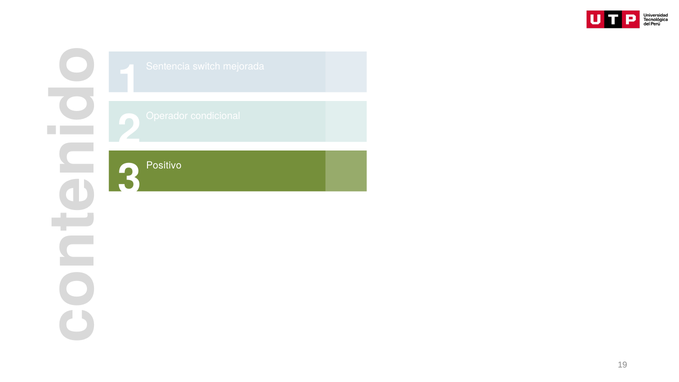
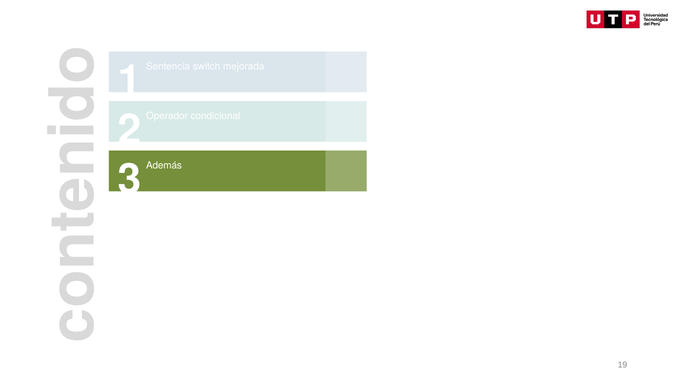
Positivo: Positivo -> Además (164, 166)
